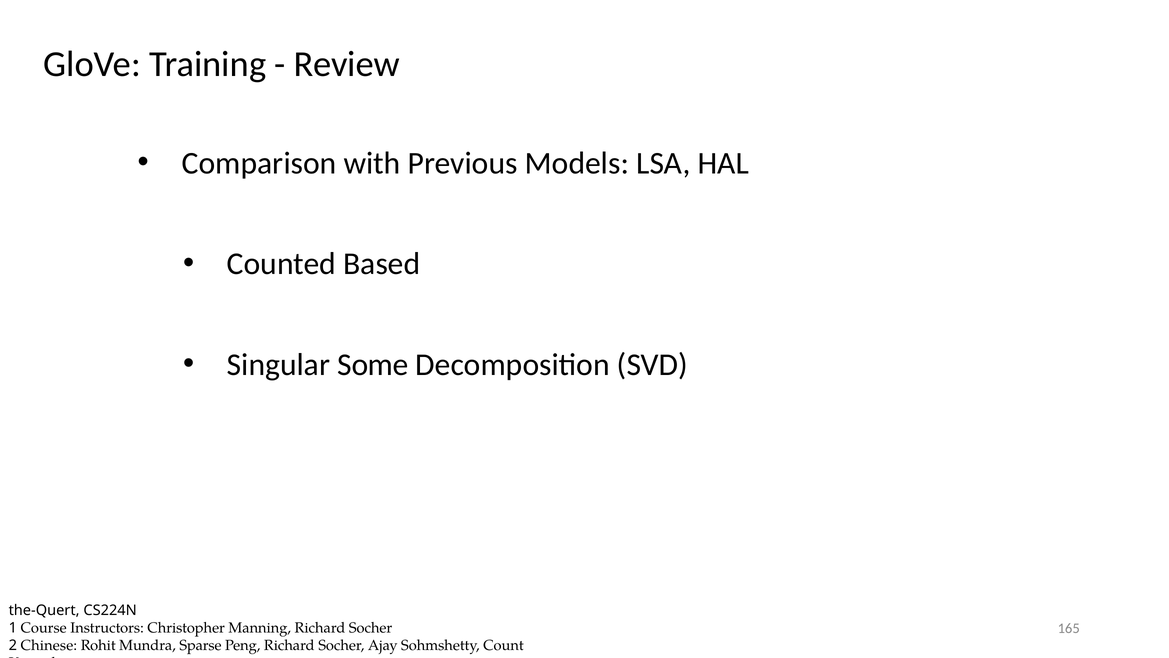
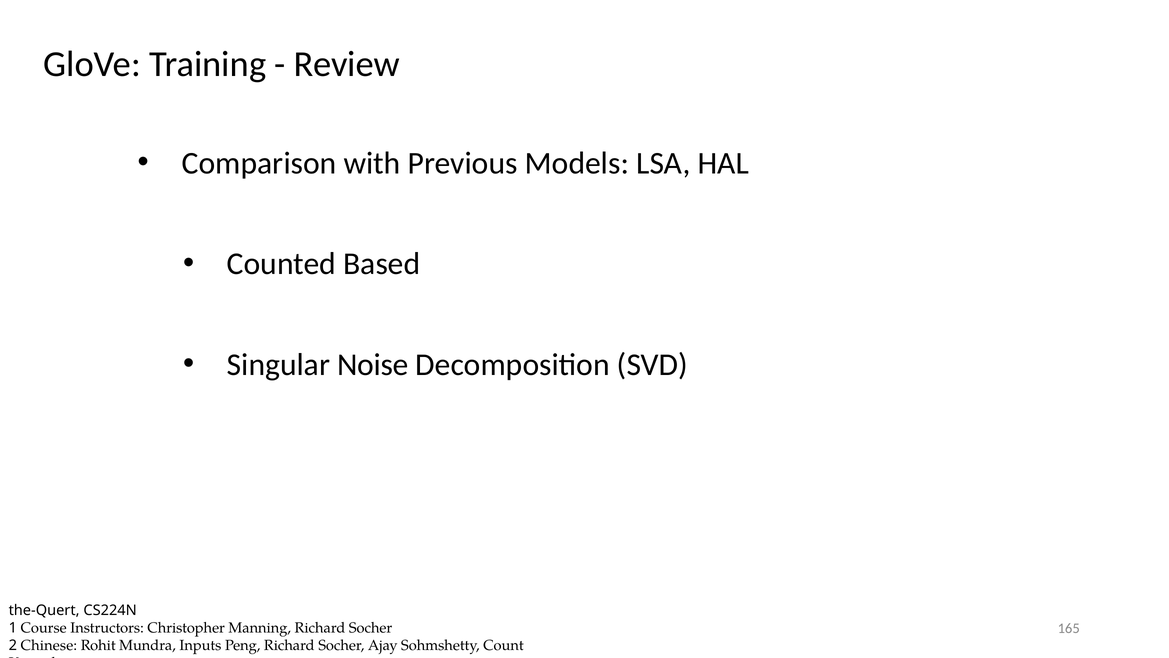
Some: Some -> Noise (373, 365)
Sparse: Sparse -> Inputs (200, 645)
